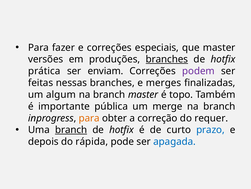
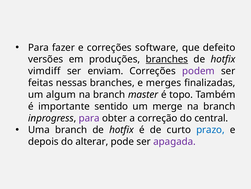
especiais: especiais -> software (157, 47)
que master: master -> defeito (219, 47)
prática: prática -> vimdiff (44, 71)
pública: pública -> sentido (111, 106)
para colour: orange -> purple (89, 118)
requer: requer -> central (211, 118)
branch underline: present -> none (71, 129)
rápida: rápida -> alterar (92, 141)
apagada colour: blue -> purple (175, 141)
